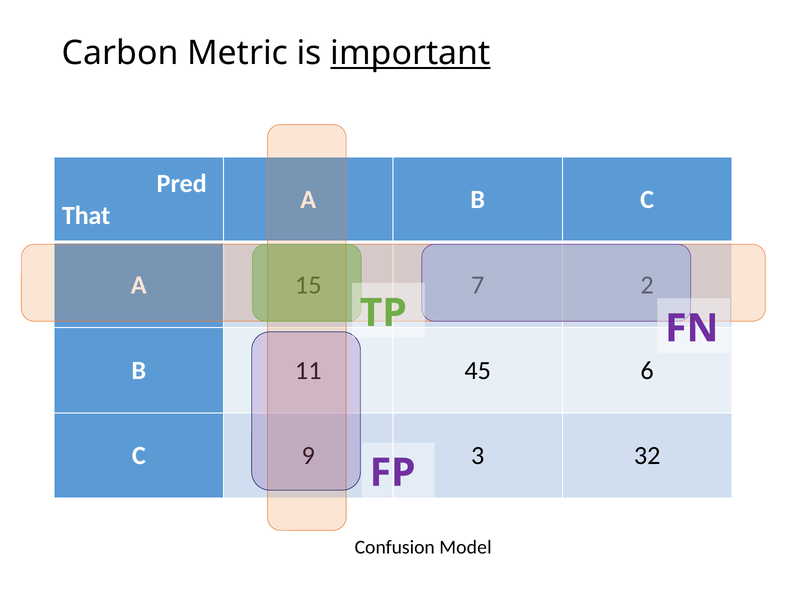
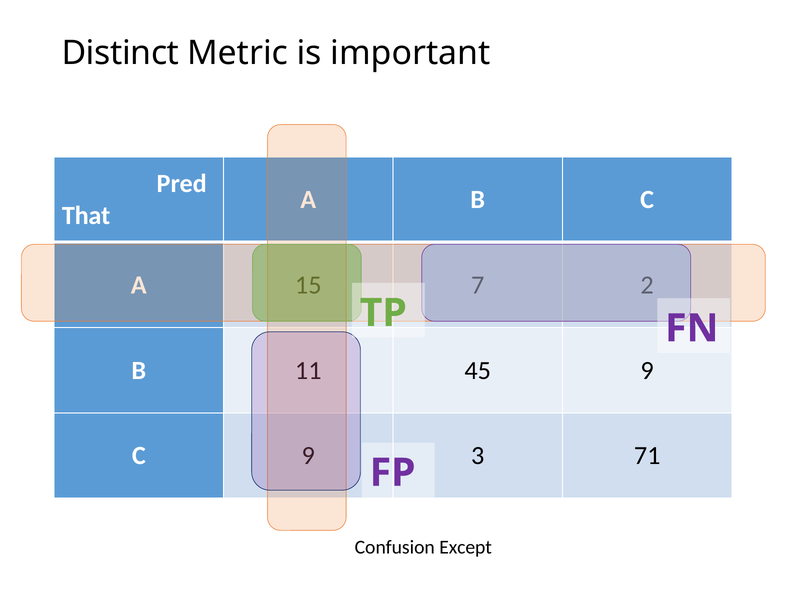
Carbon: Carbon -> Distinct (120, 53)
important underline: present -> none (410, 53)
45 6: 6 -> 9 (647, 371)
32: 32 -> 71 (647, 456)
Model: Model -> Except (466, 548)
